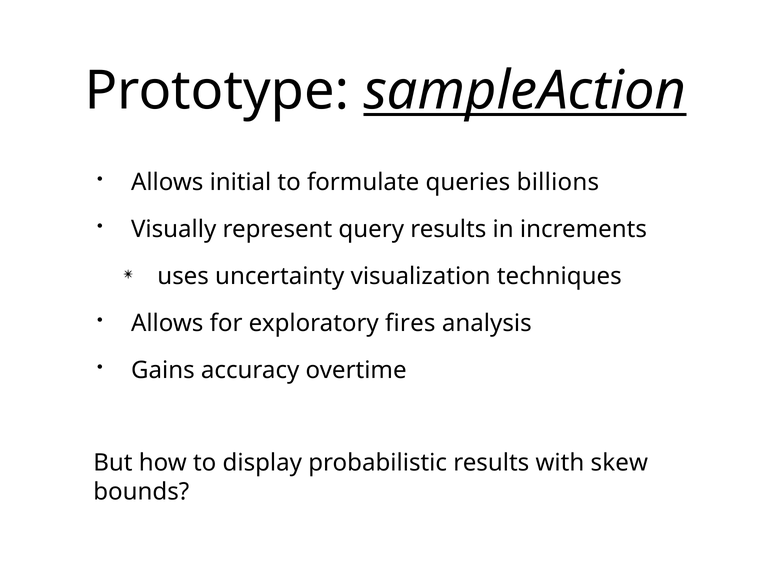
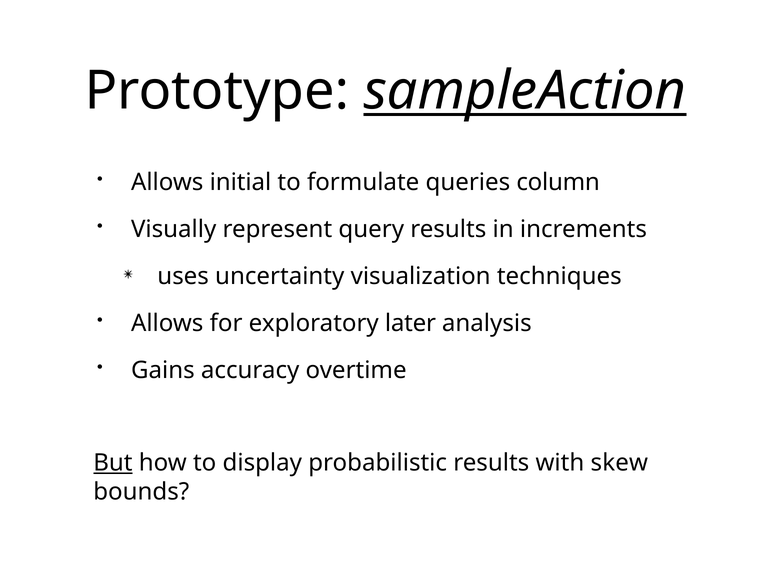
billions: billions -> column (558, 182)
fires: fires -> later (410, 323)
But underline: none -> present (113, 463)
